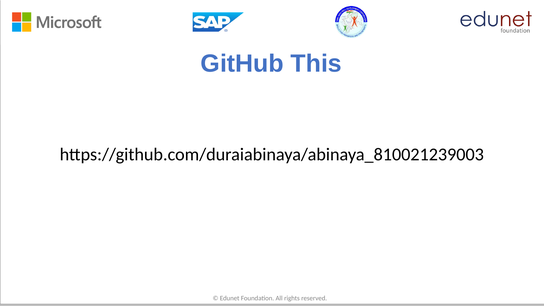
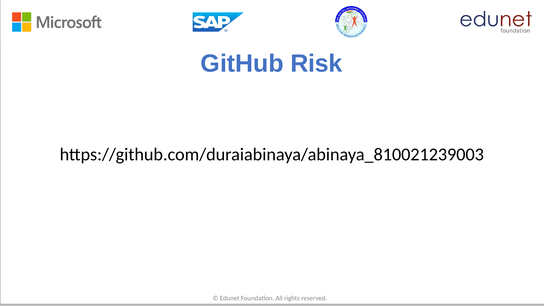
This: This -> Risk (316, 64)
